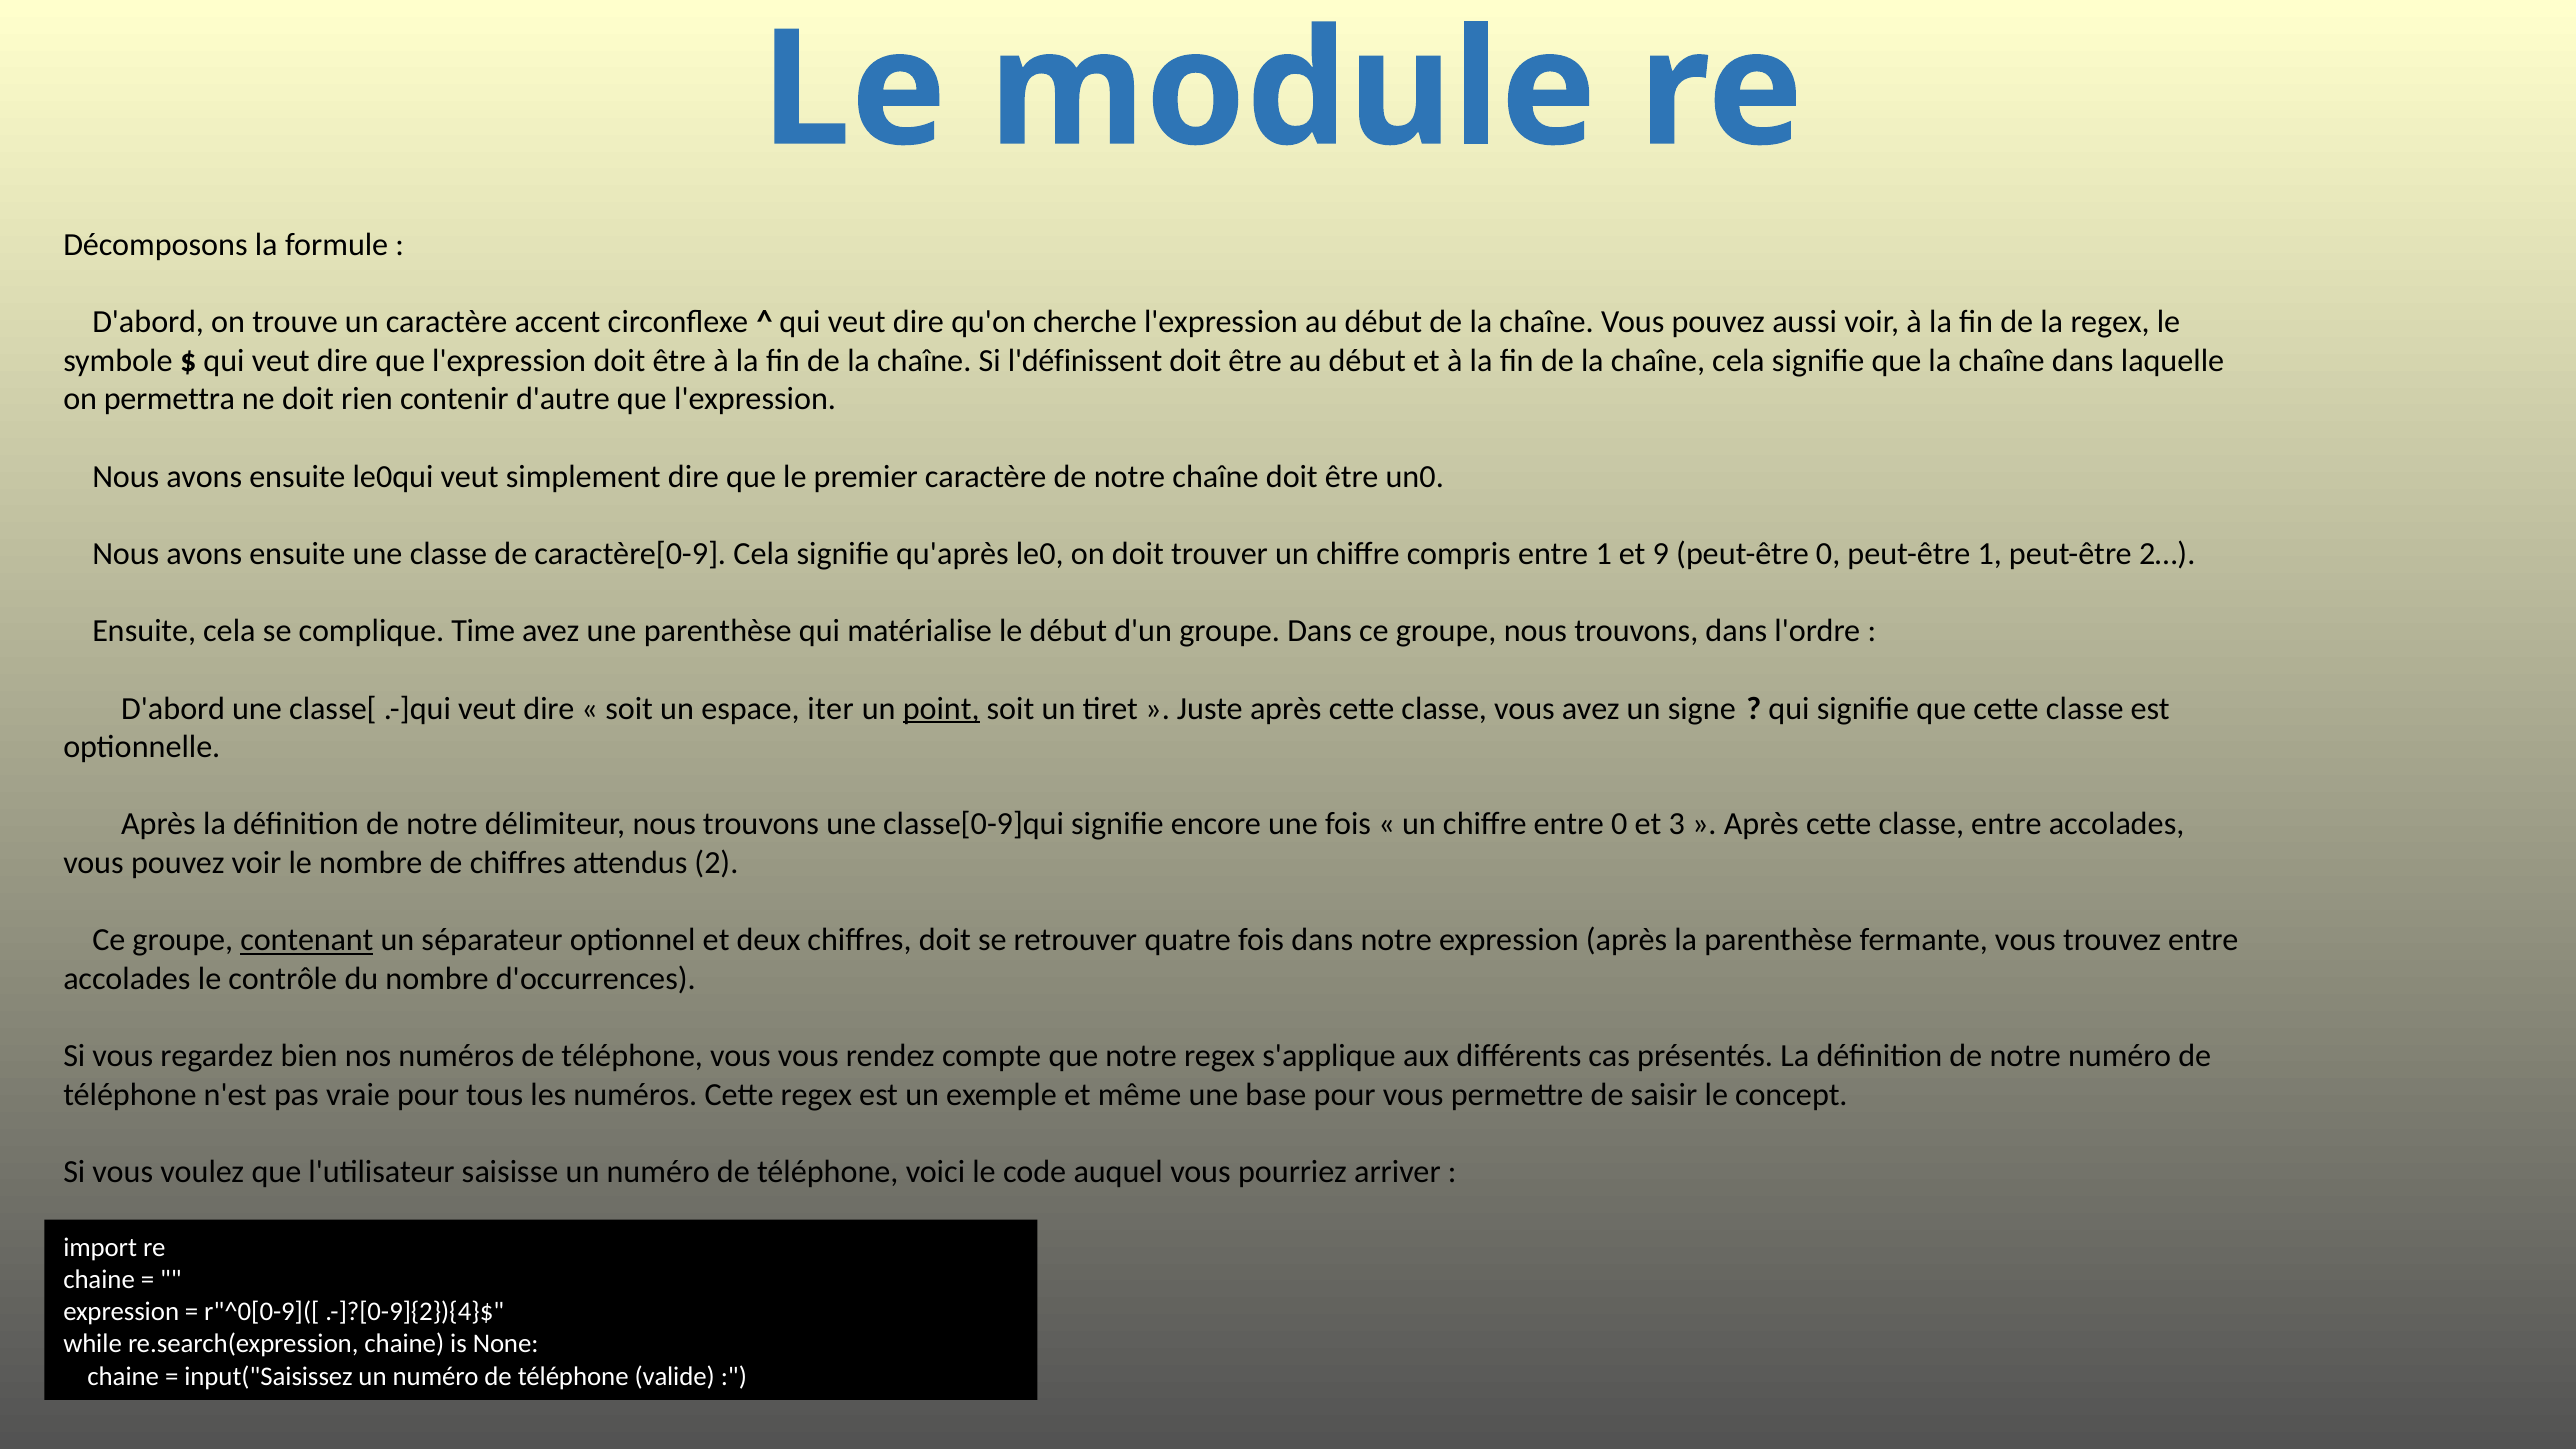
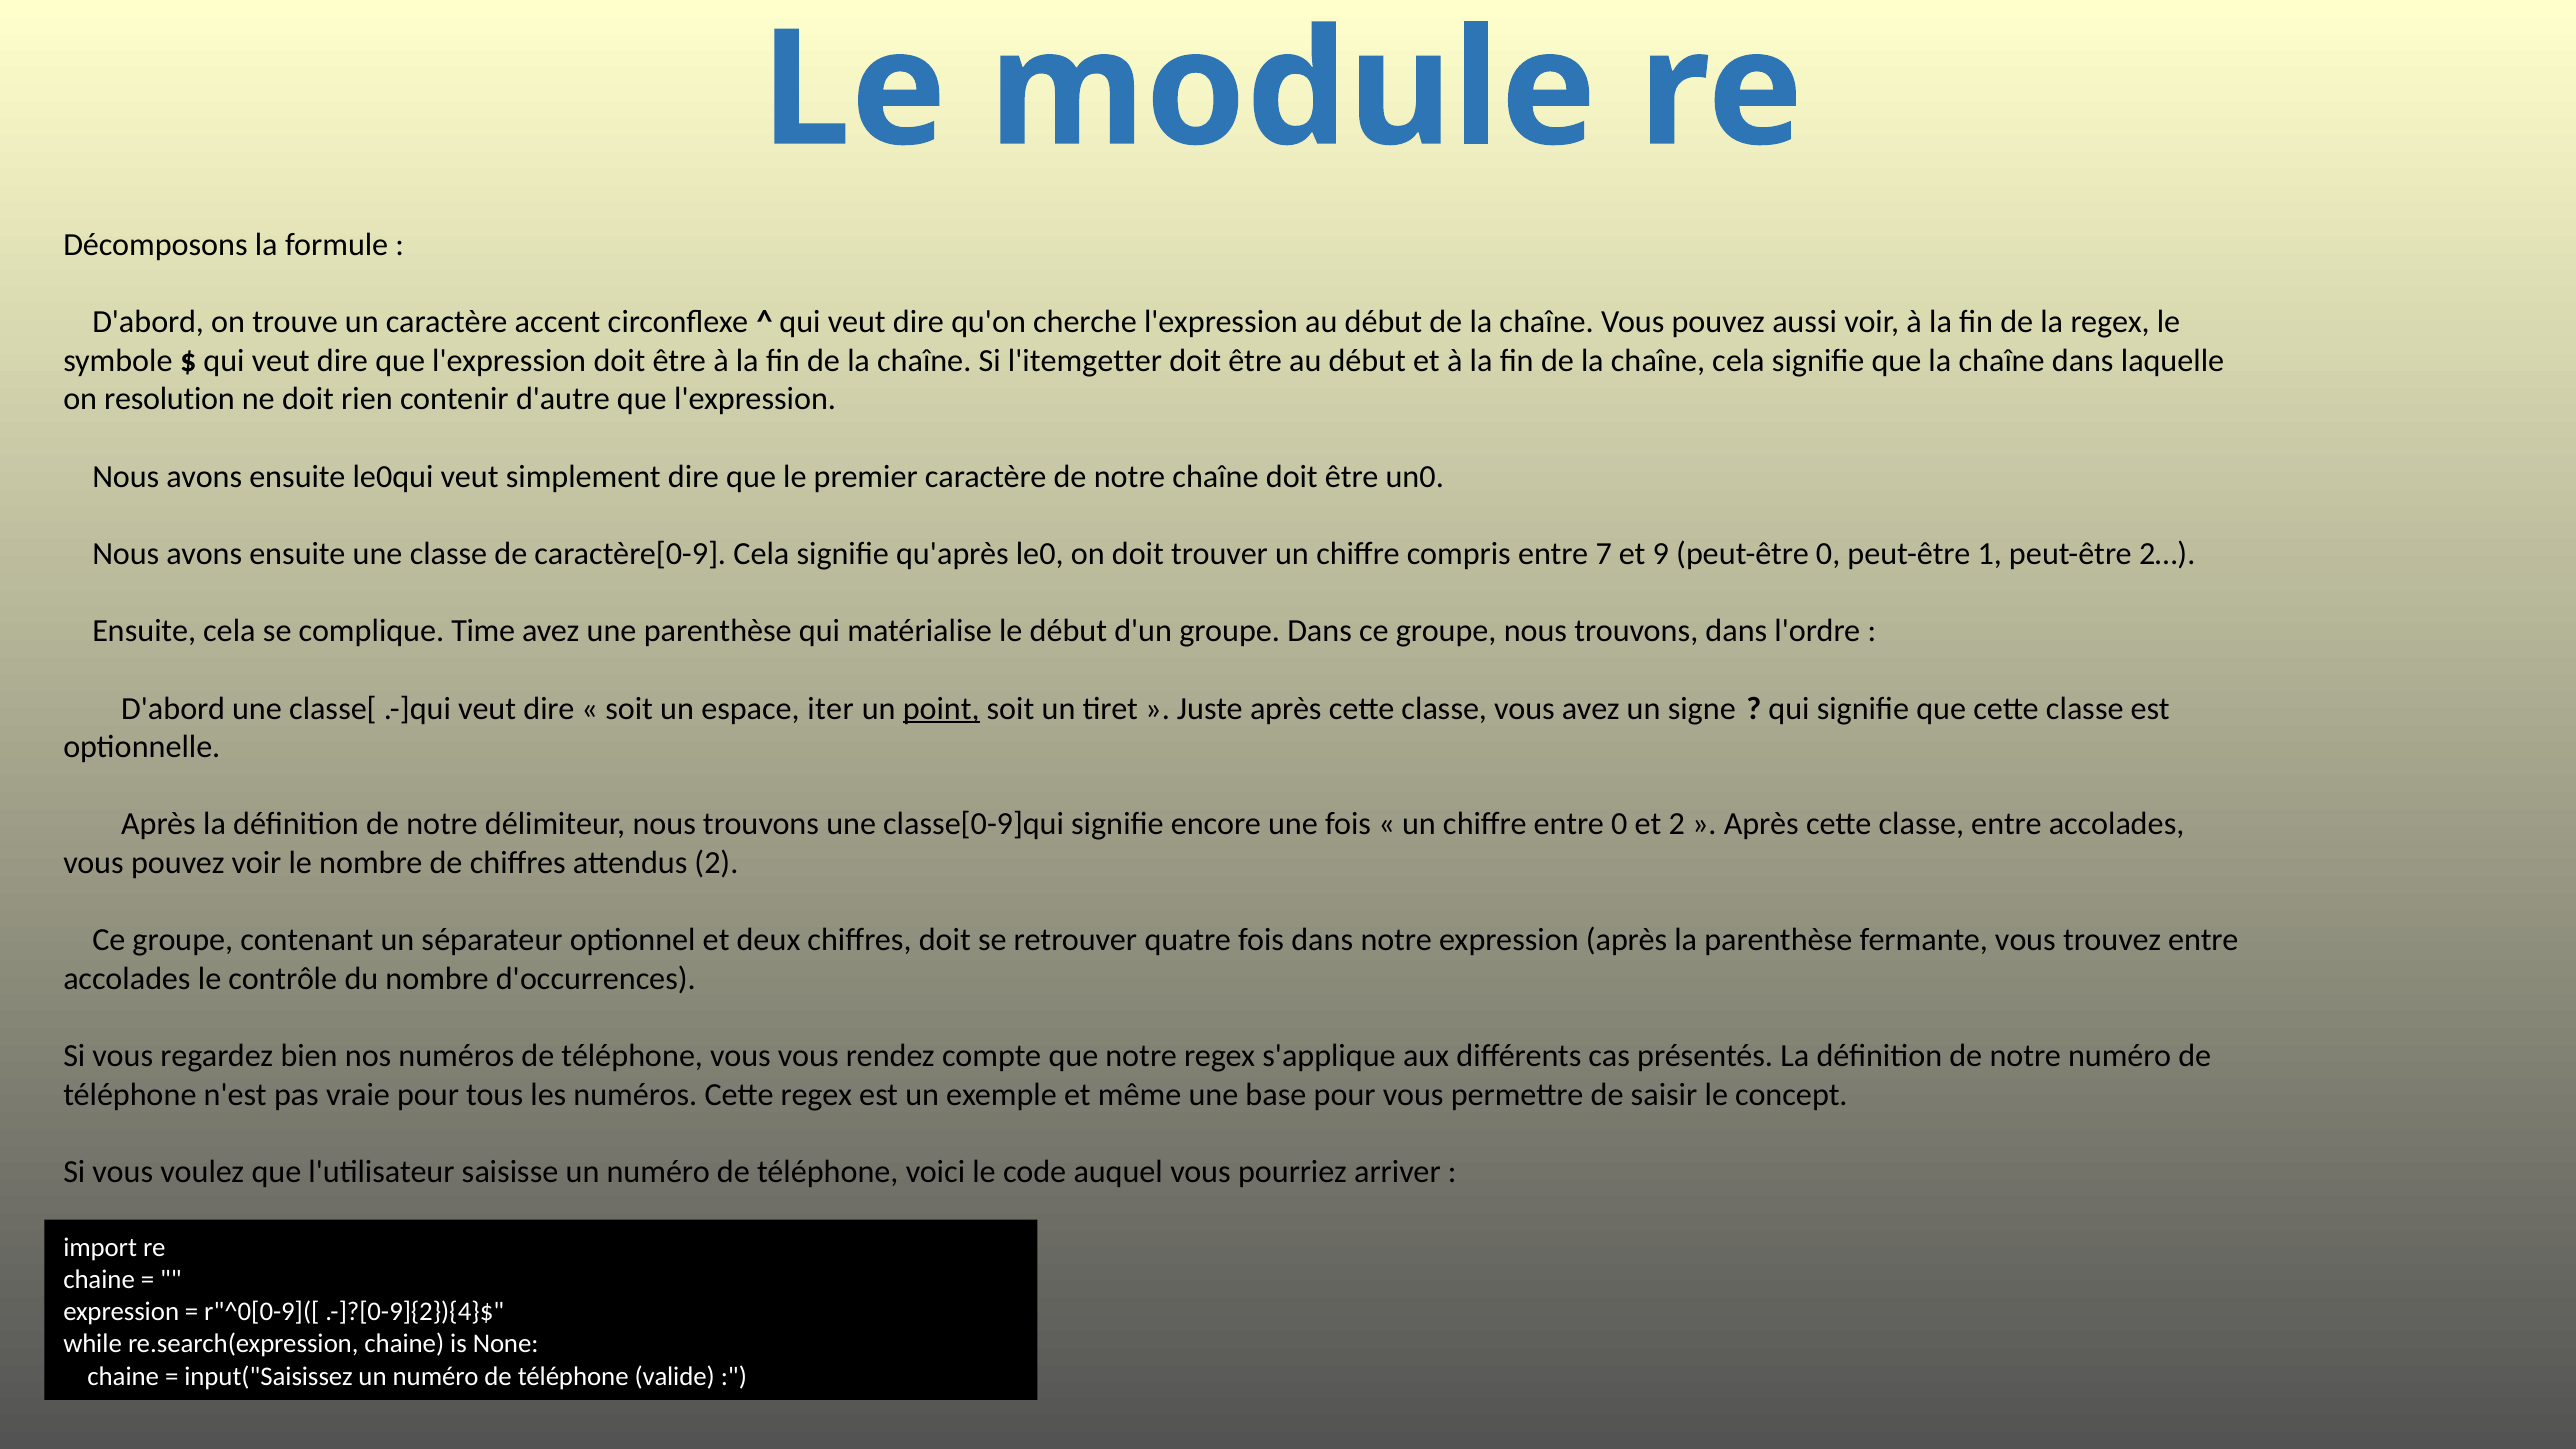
l'définissent: l'définissent -> l'itemgetter (1085, 361)
permettra: permettra -> resolution (169, 399)
entre 1: 1 -> 7 (1604, 554)
et 3: 3 -> 2 (1677, 824)
contenant underline: present -> none (307, 940)
